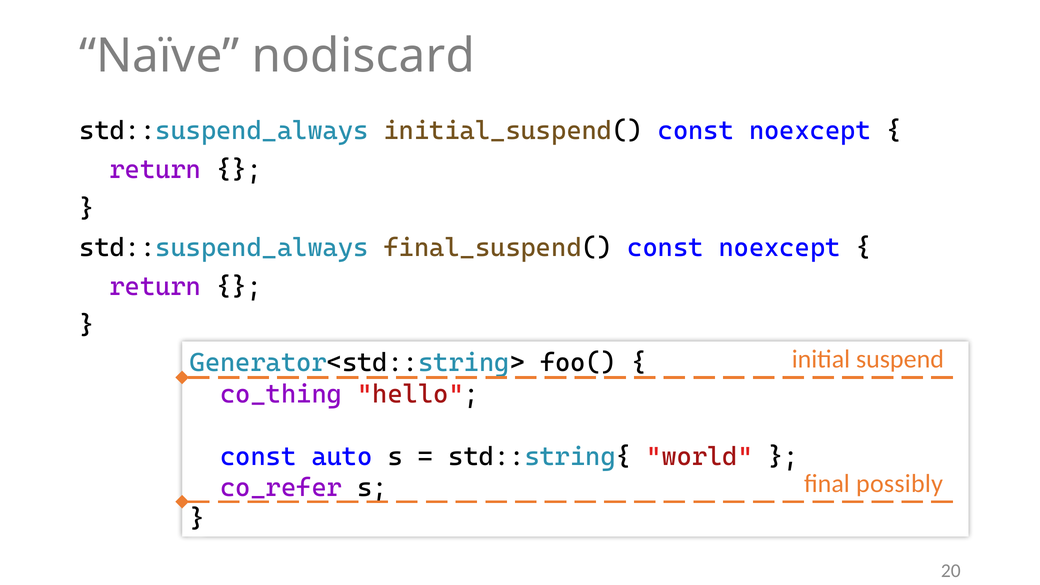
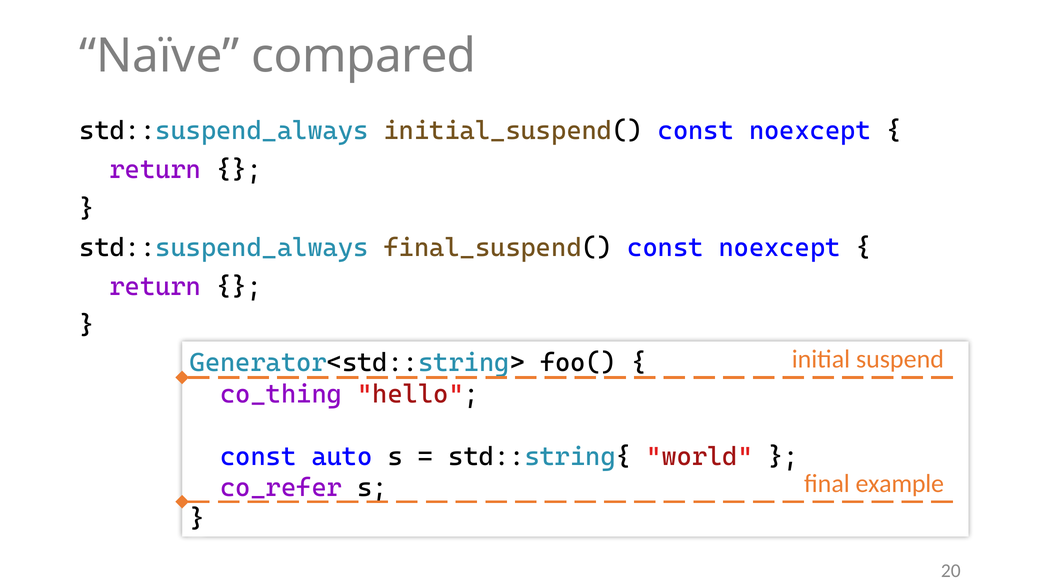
nodiscard: nodiscard -> compared (364, 56)
possibly: possibly -> example (900, 484)
